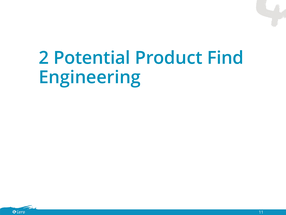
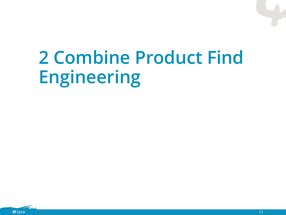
Potential: Potential -> Combine (92, 58)
